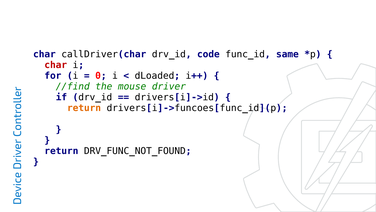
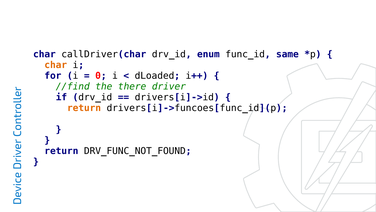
code: code -> enum (208, 54)
char colour: red -> orange (56, 65)
mouse: mouse -> there (132, 86)
